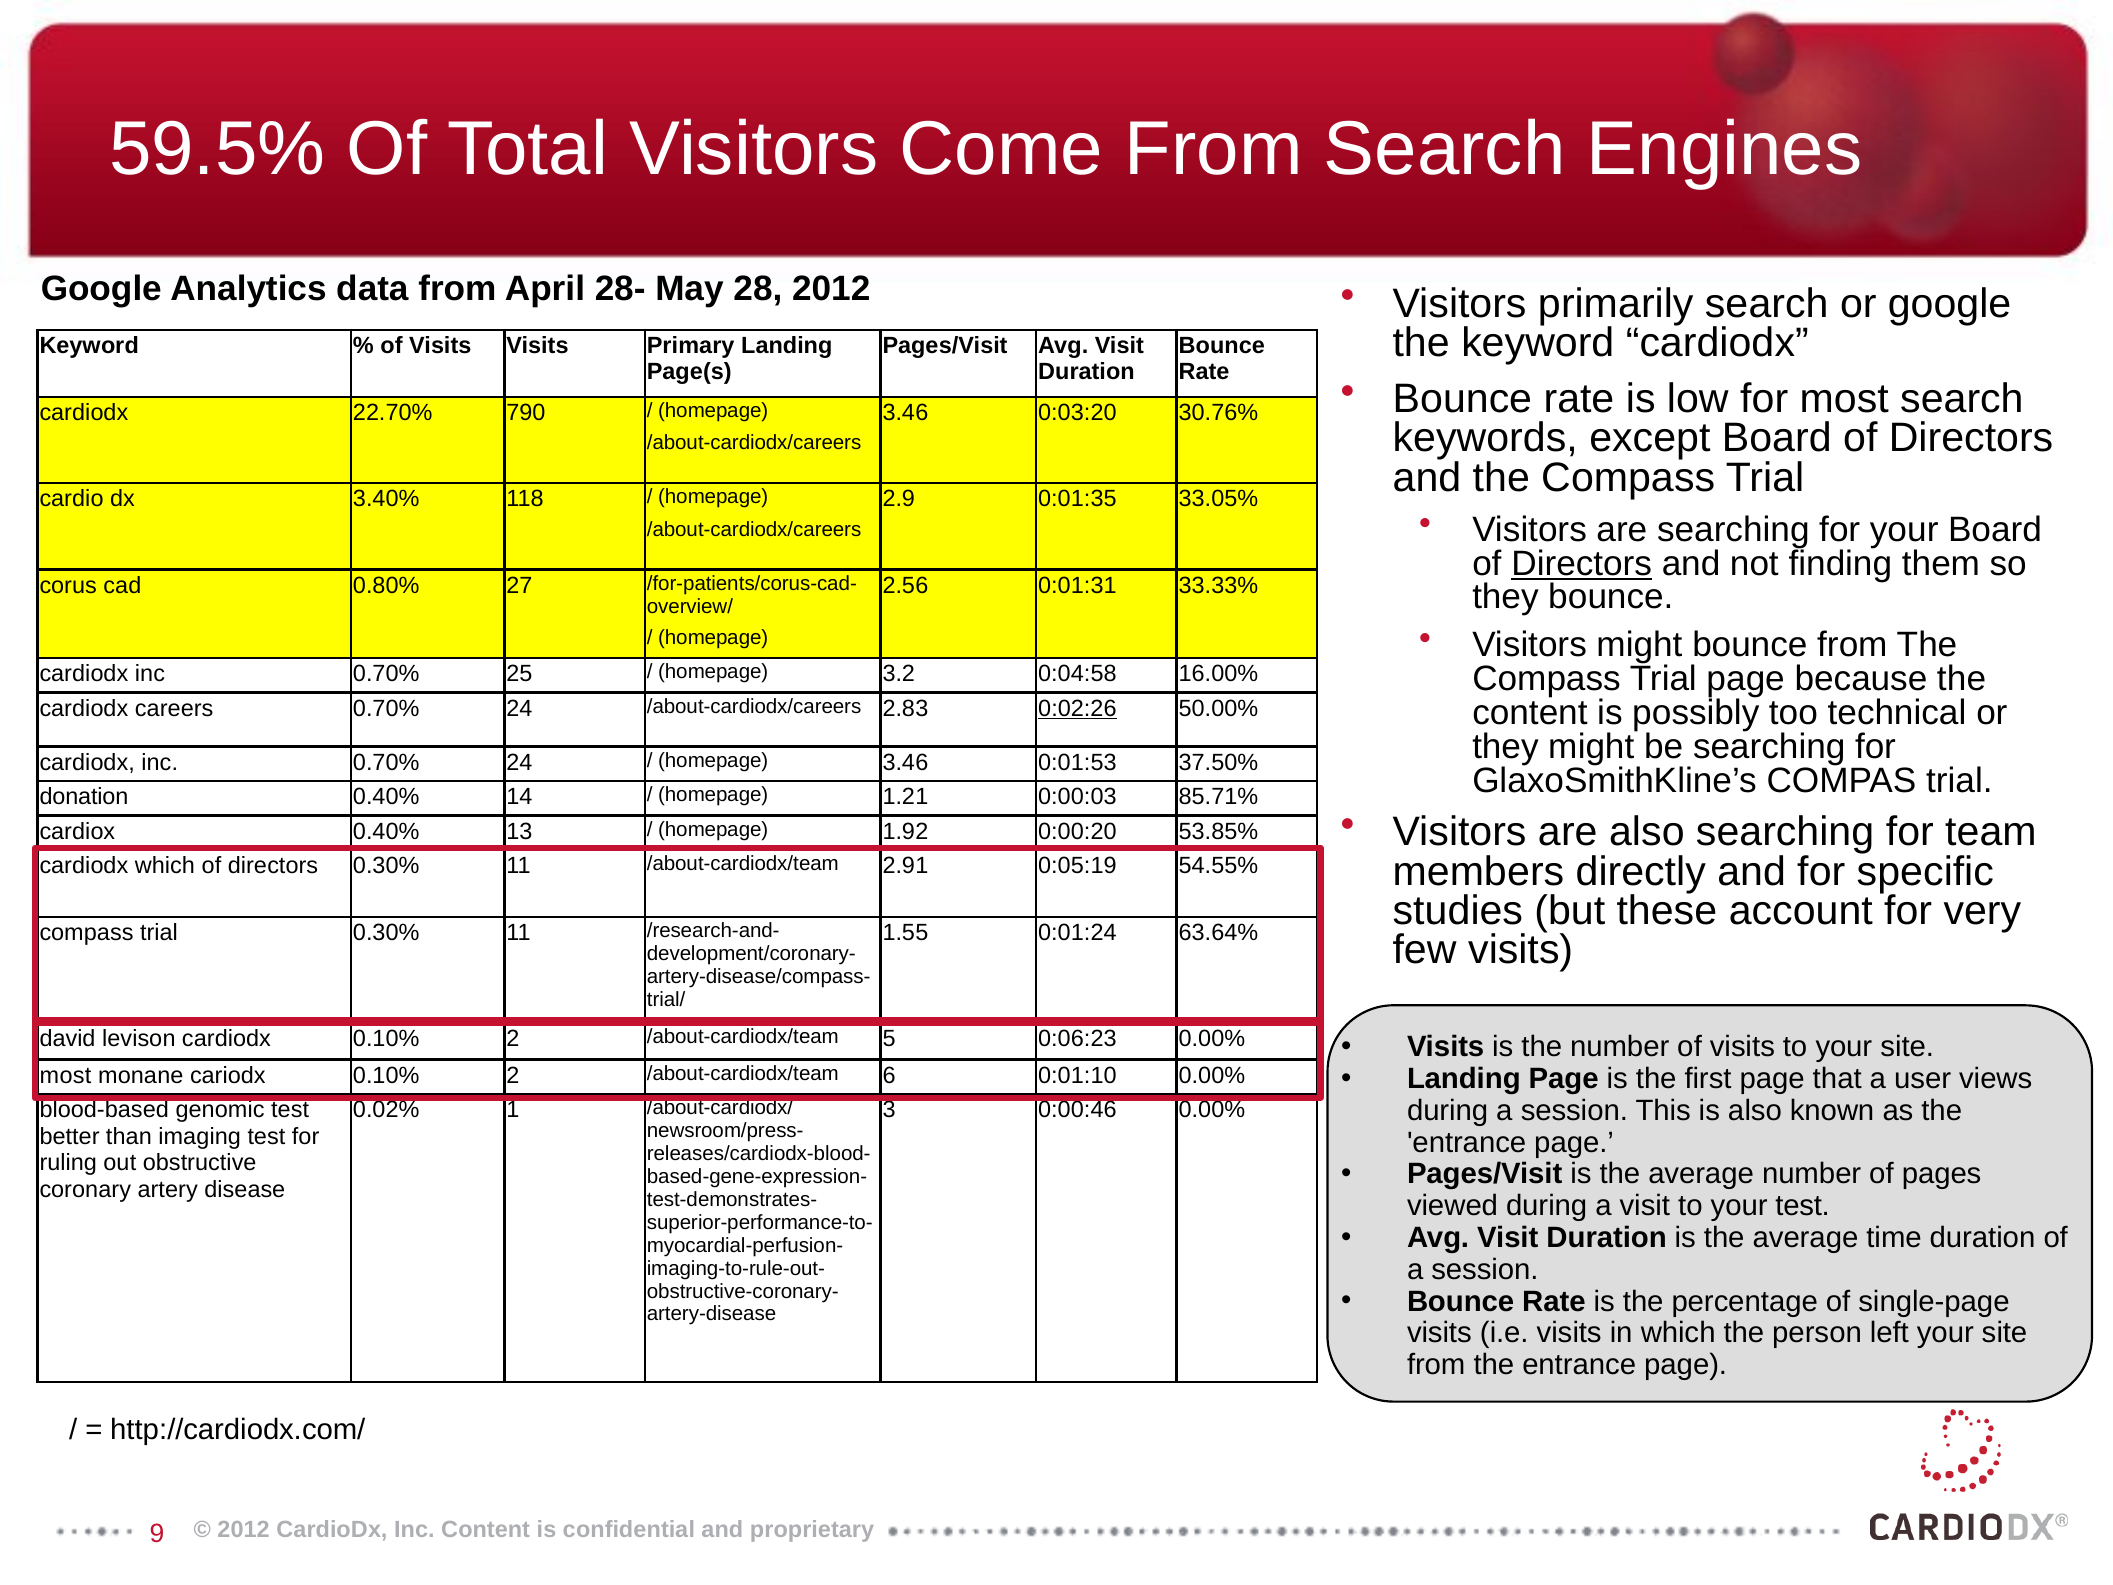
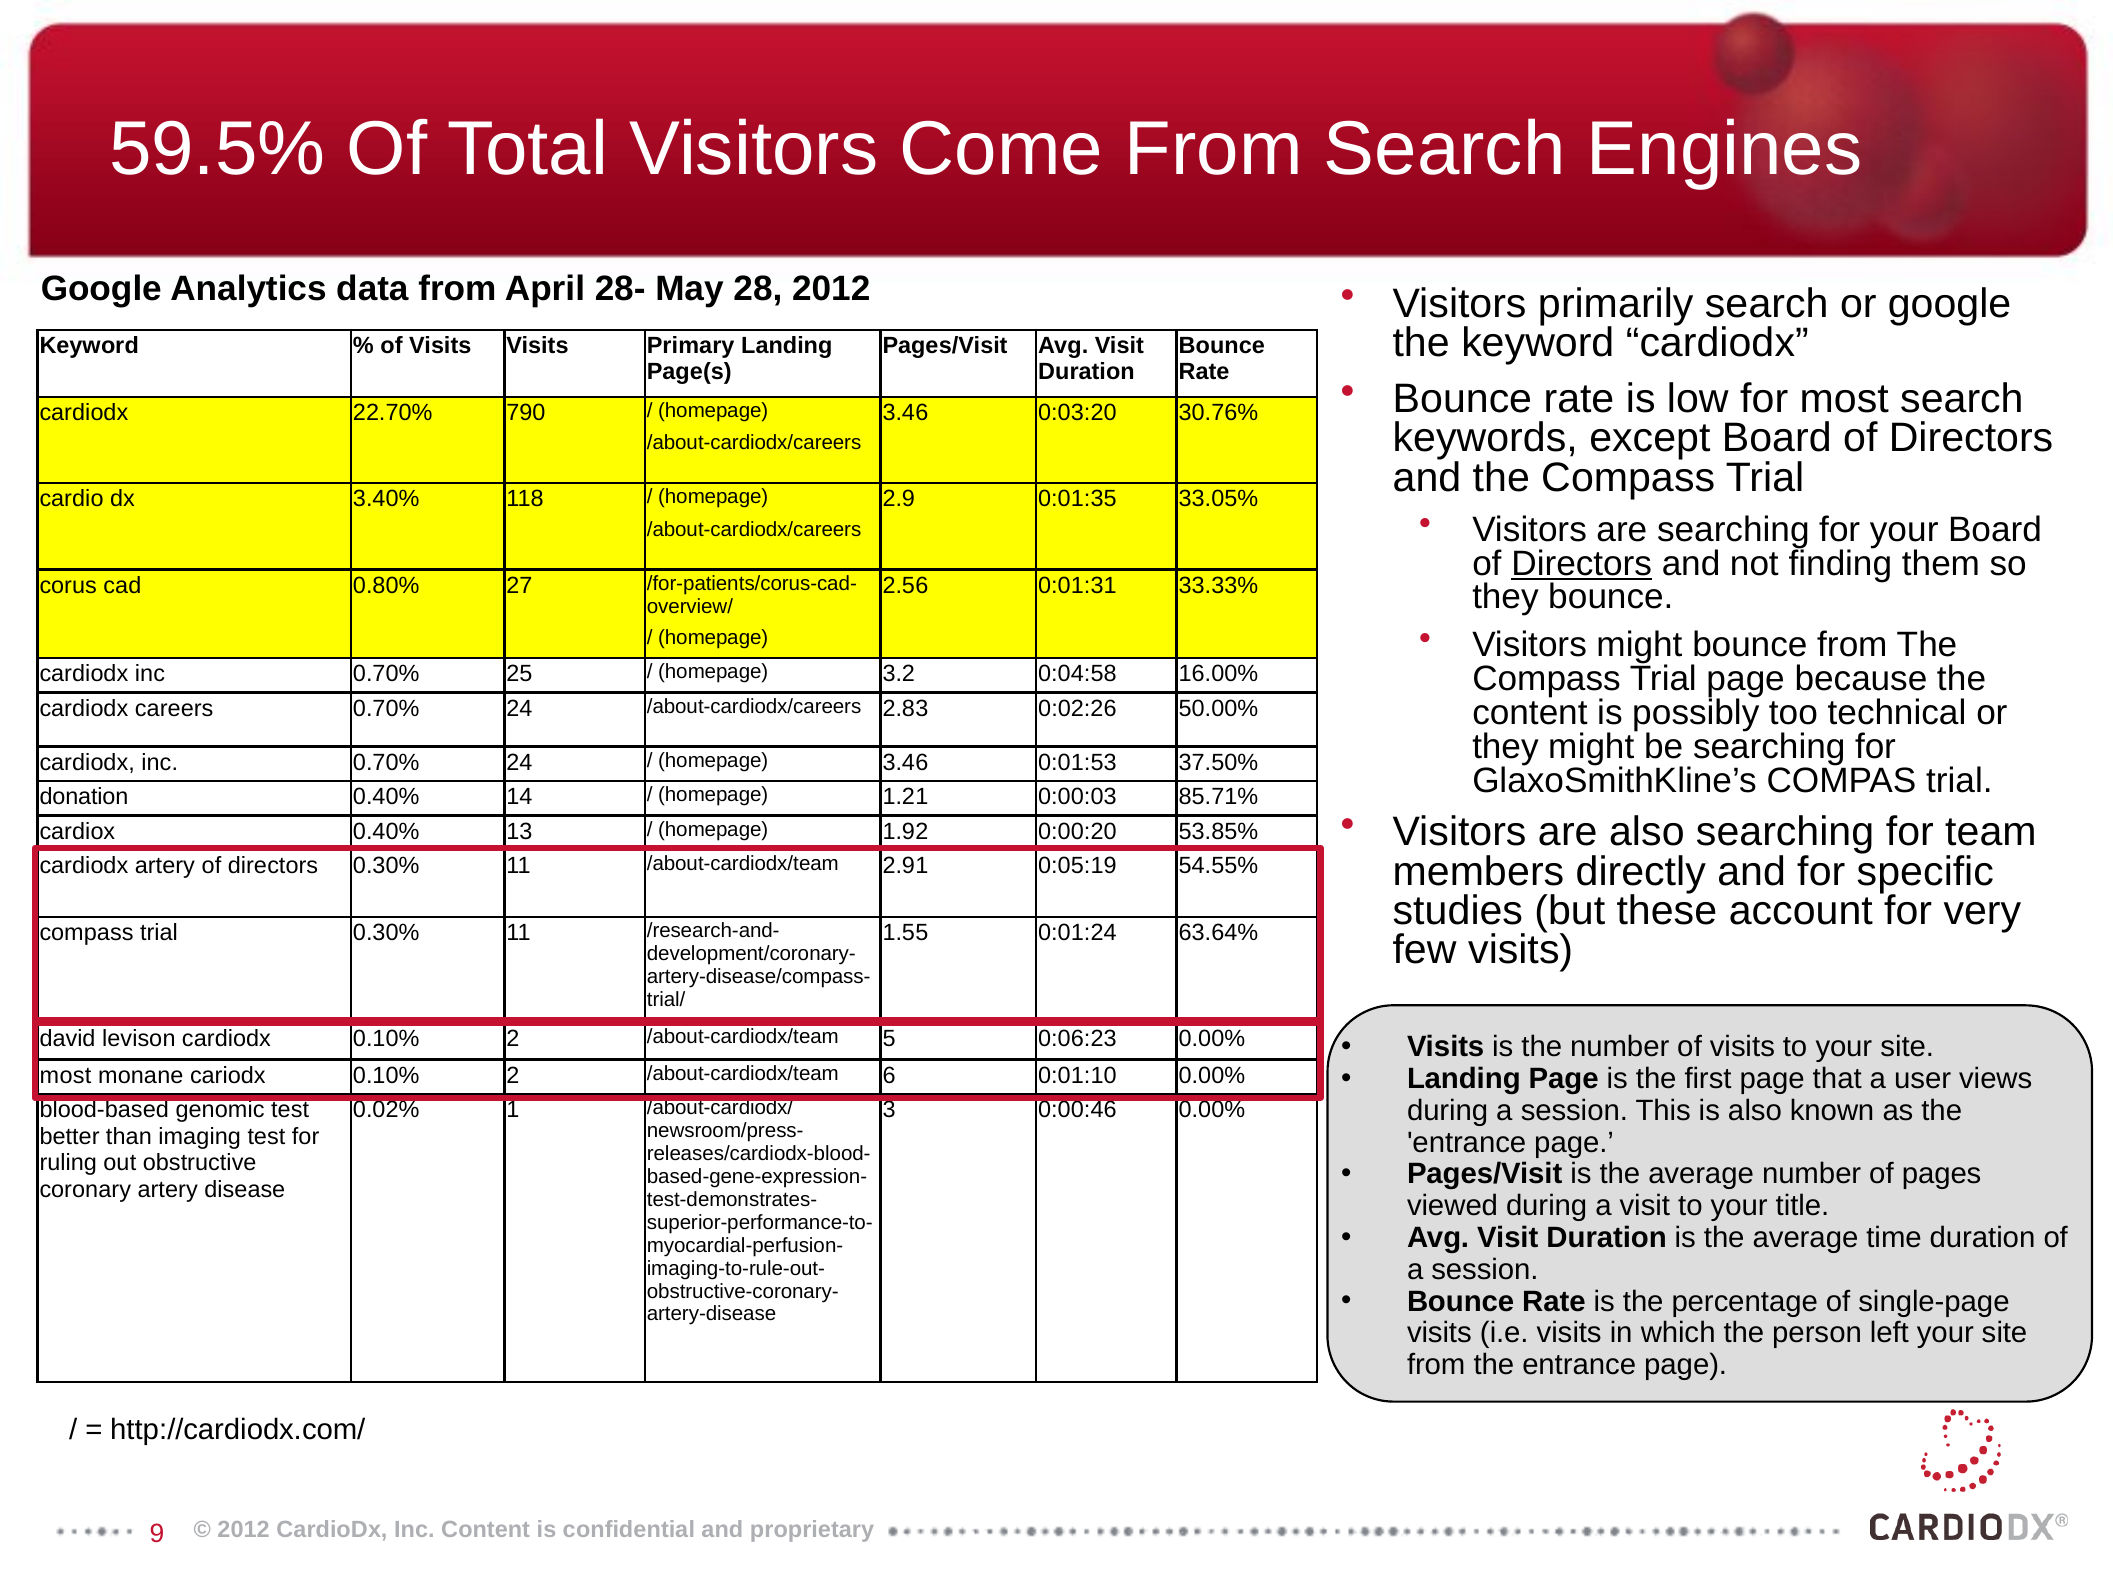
0:02:26 underline: present -> none (1077, 708)
cardiodx which: which -> artery (165, 866)
your test: test -> title (1802, 1206)
